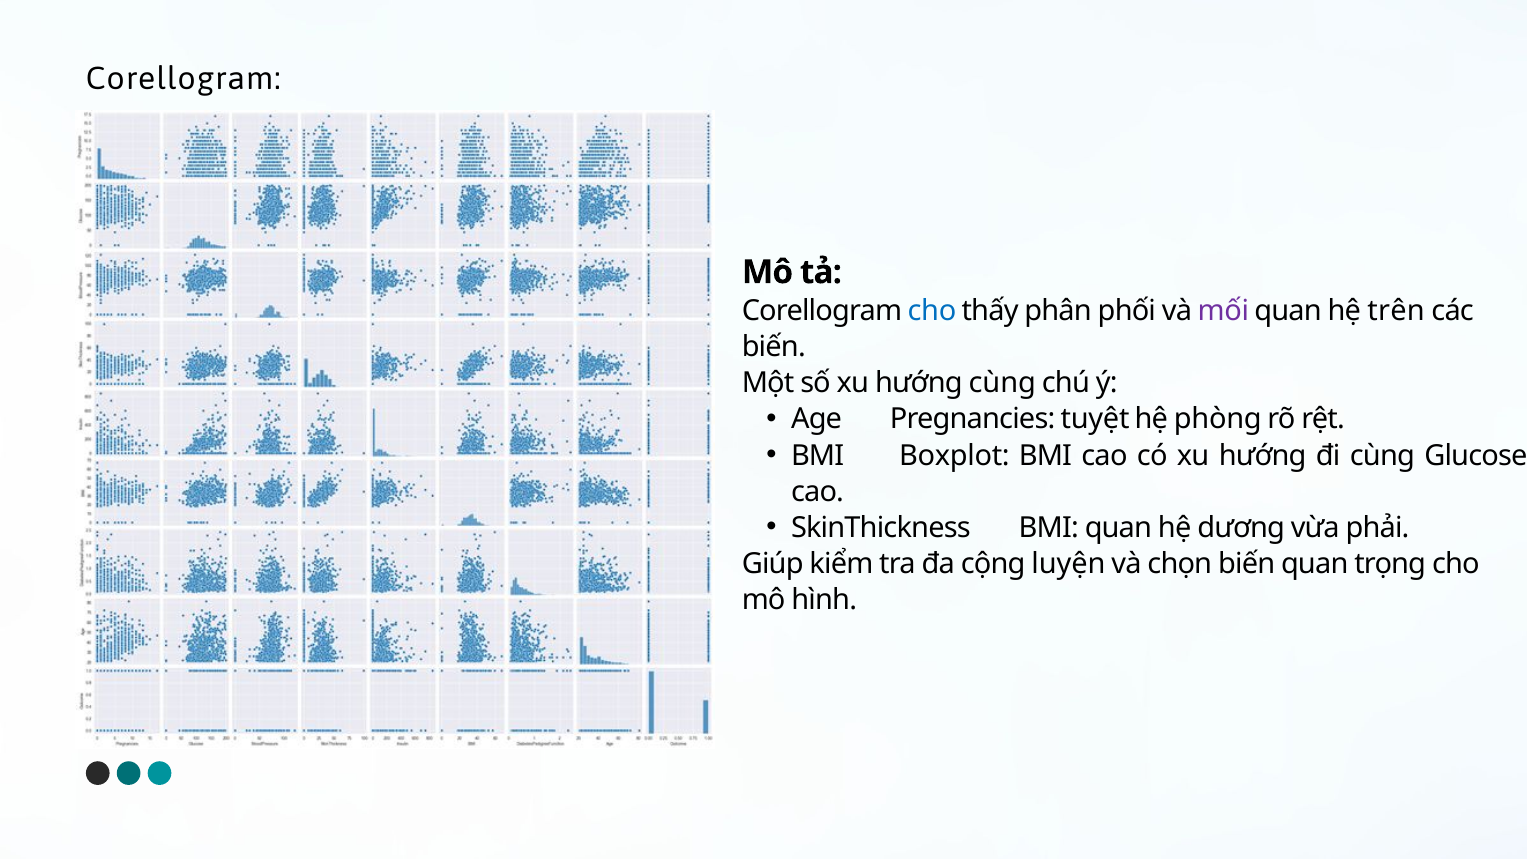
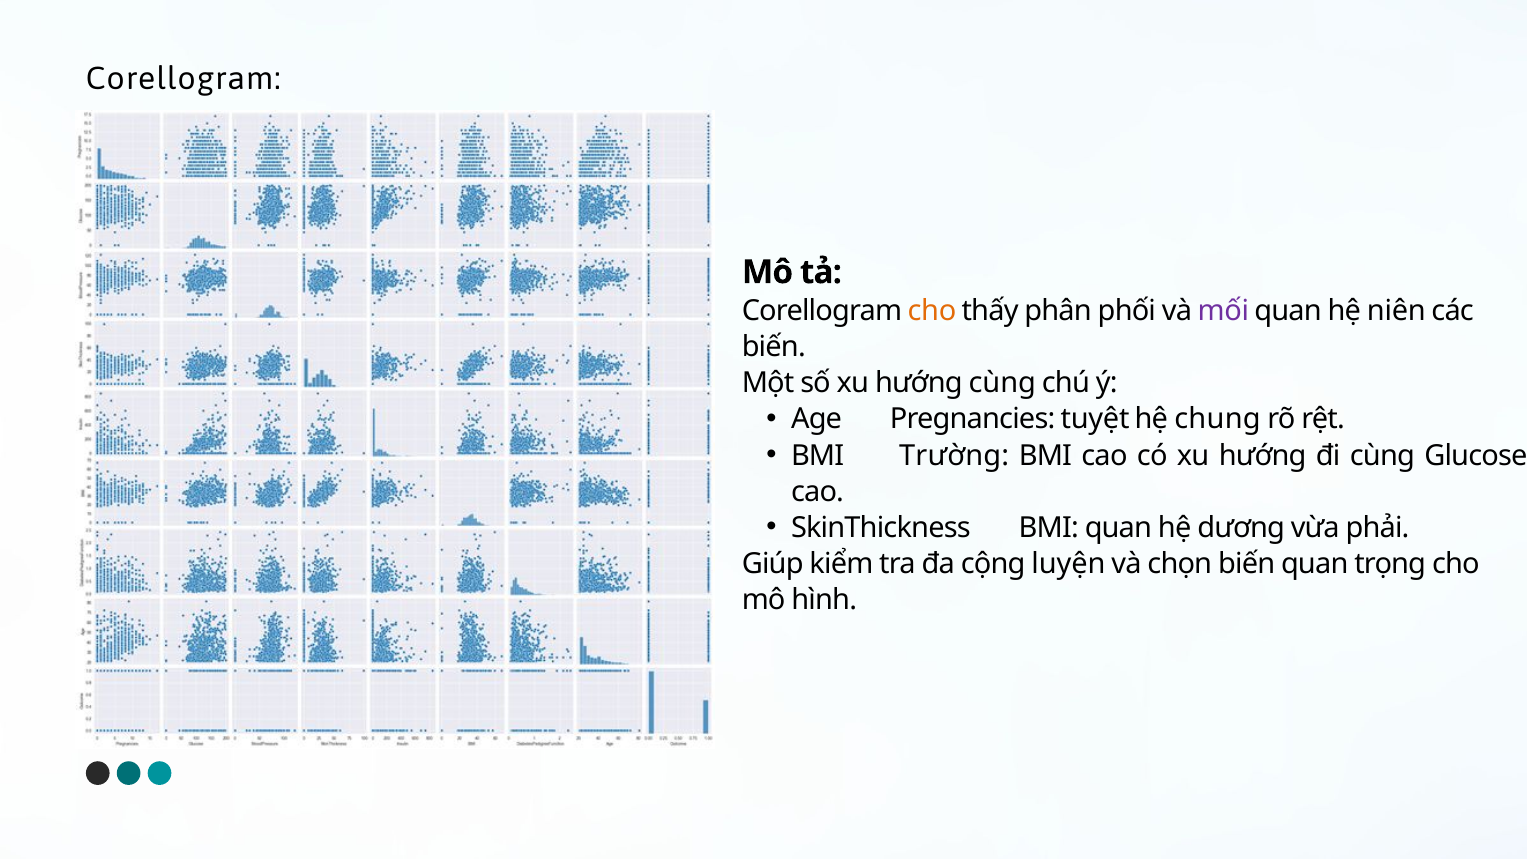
cho colour: blue -> orange (932, 311)
trên: trên -> niên (1396, 311)
phòng: phòng -> chung (1218, 419)
Boxplot: Boxplot -> Trường (954, 455)
